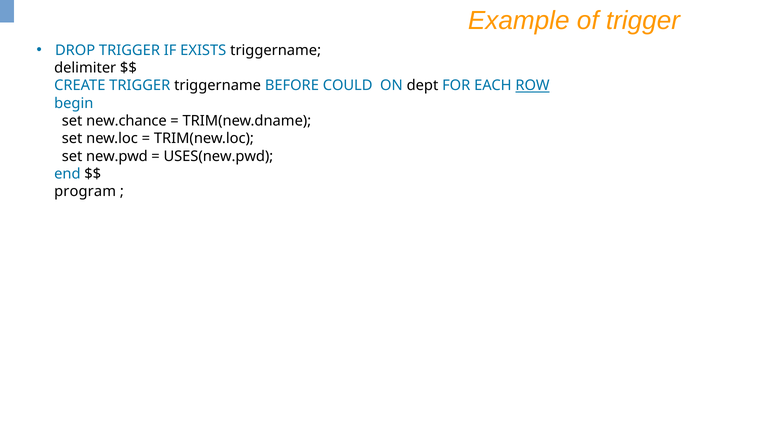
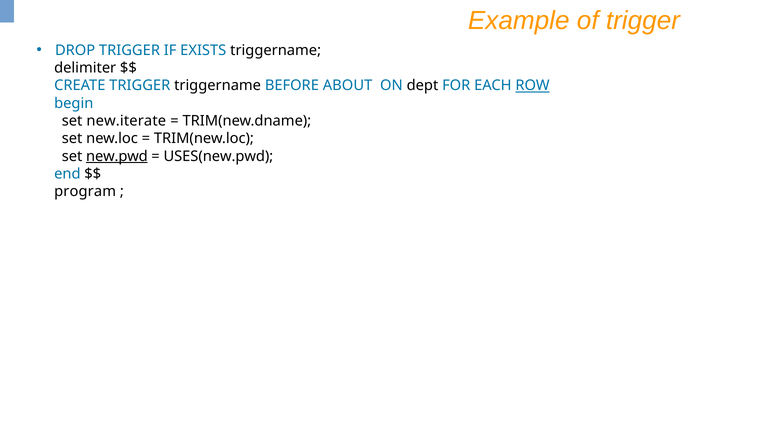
COULD: COULD -> ABOUT (348, 86)
new.chance: new.chance -> new.iterate (126, 121)
new.pwd underline: none -> present (117, 156)
